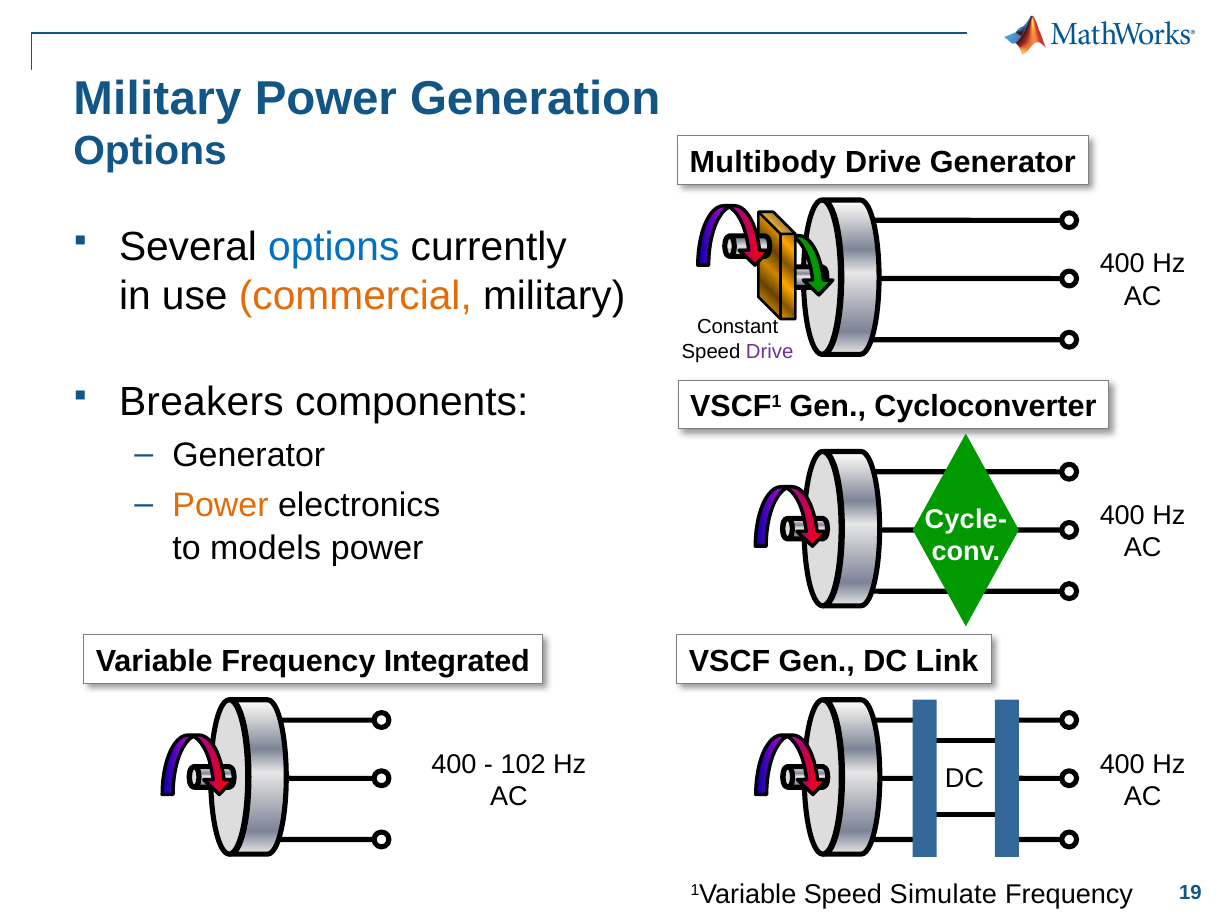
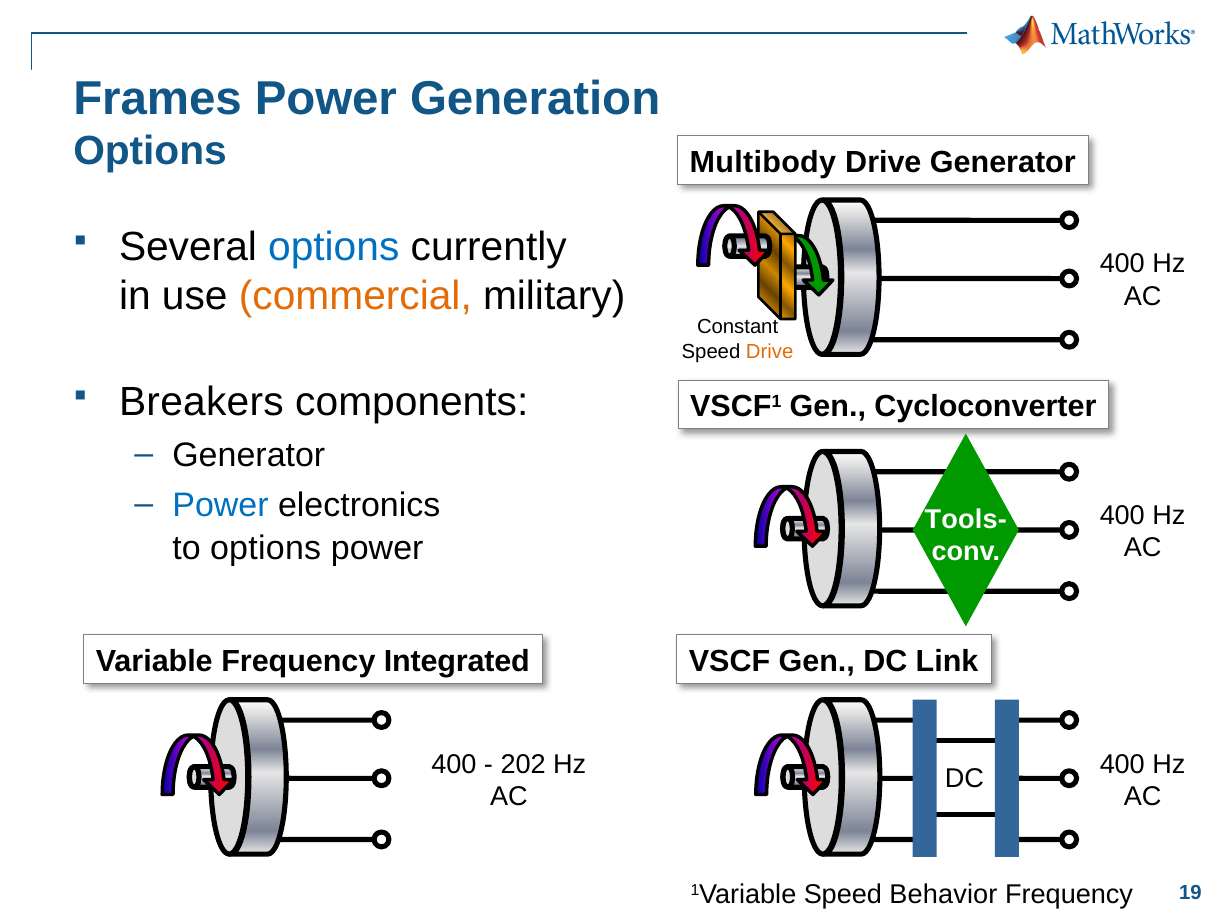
Military: Military -> Frames (158, 99)
Drive colour: purple -> orange (770, 352)
Power colour: orange -> blue (221, 505)
Cycle-: Cycle- -> Tools- (966, 519)
to models: models -> options (266, 548)
102: 102 -> 202 (523, 764)
Simulate: Simulate -> Behavior (943, 895)
